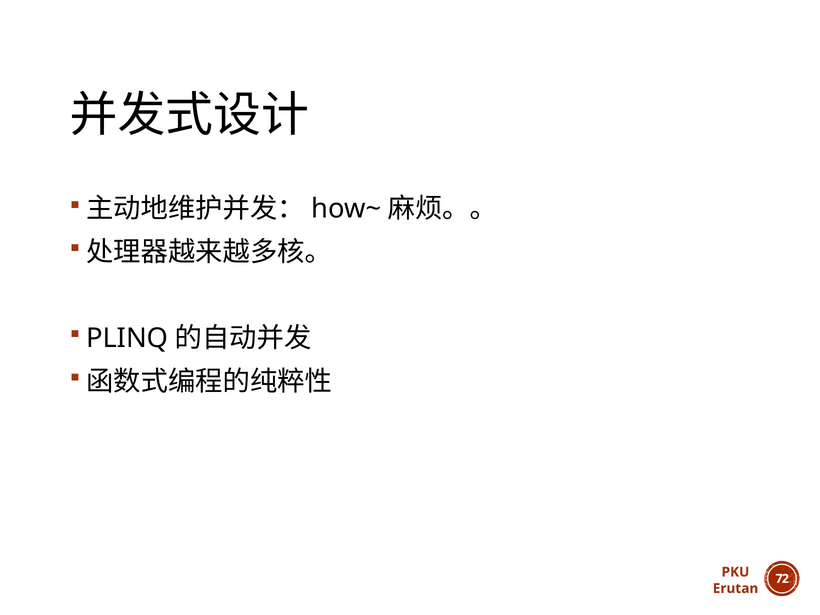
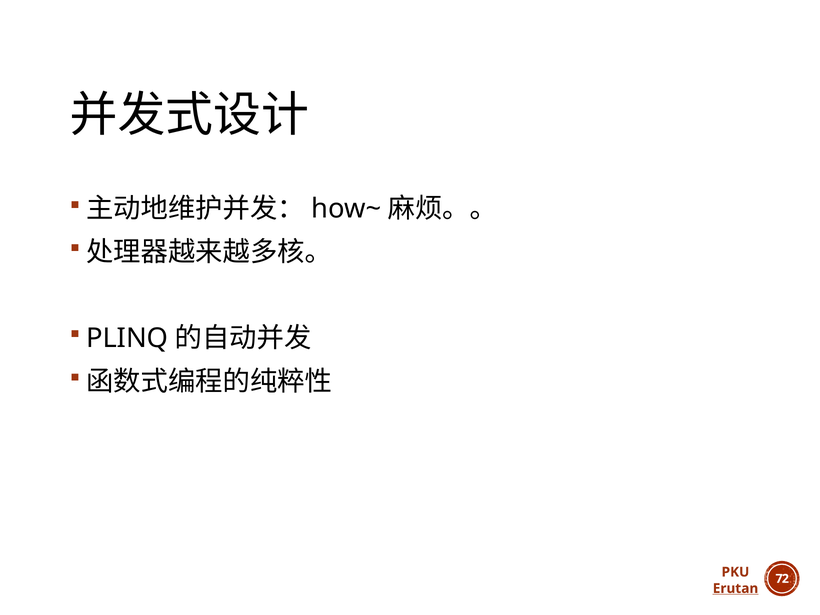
Erutan underline: none -> present (735, 588)
